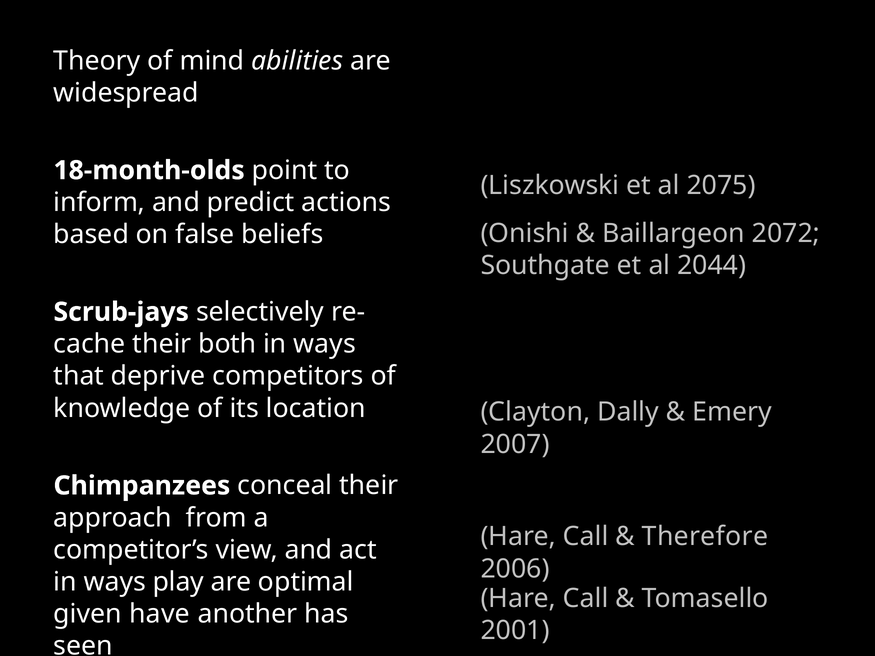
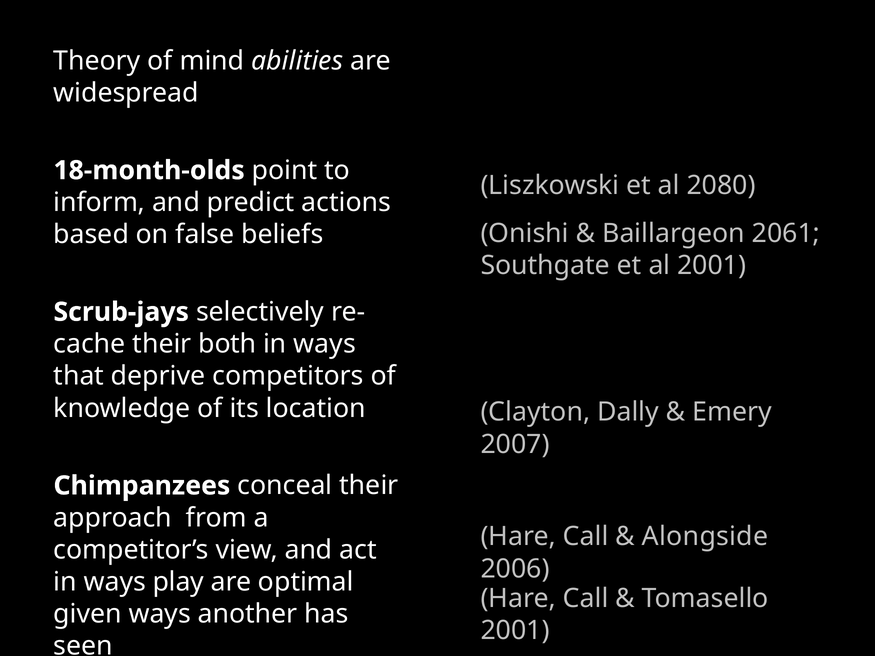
2075: 2075 -> 2080 (721, 186)
2072: 2072 -> 2061 (786, 234)
al 2044: 2044 -> 2001 (712, 266)
Therefore: Therefore -> Alongside (705, 537)
given have: have -> ways (160, 614)
